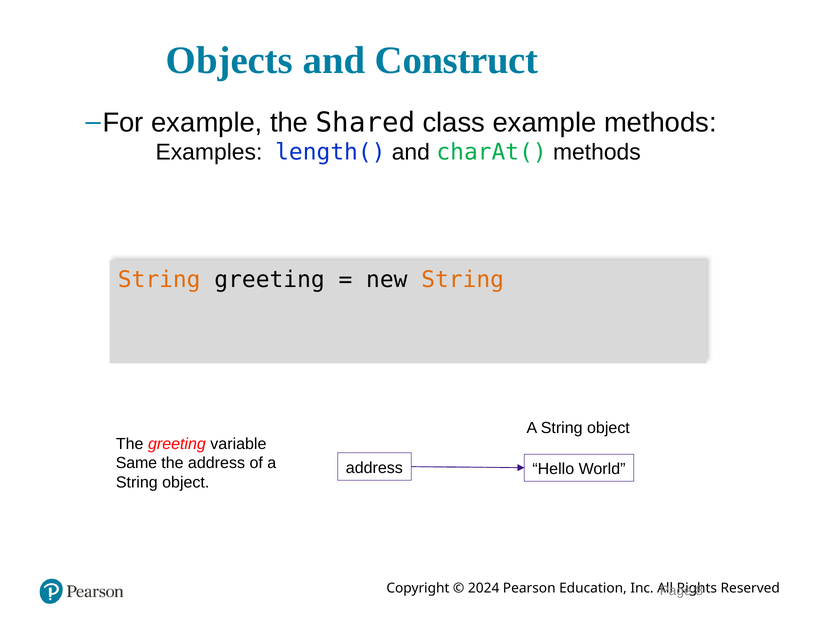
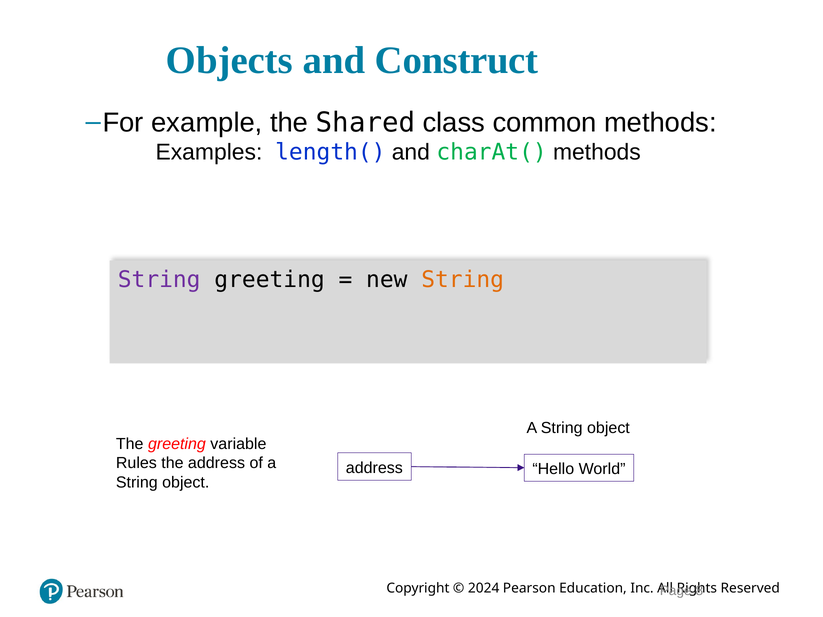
class example: example -> common (545, 123)
String colour: orange -> purple (159, 280)
Same: Same -> Rules (136, 463)
